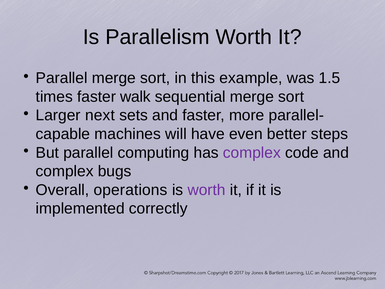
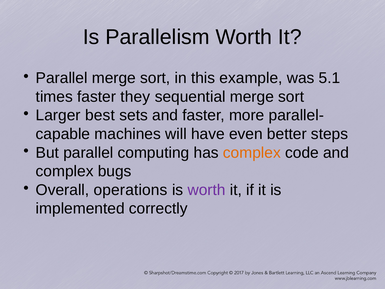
1.5: 1.5 -> 5.1 (329, 78)
walk: walk -> they (135, 97)
next: next -> best (100, 115)
complex colour: purple -> orange (252, 152)
